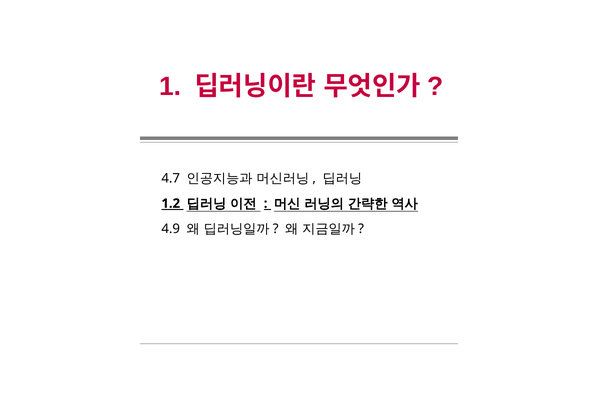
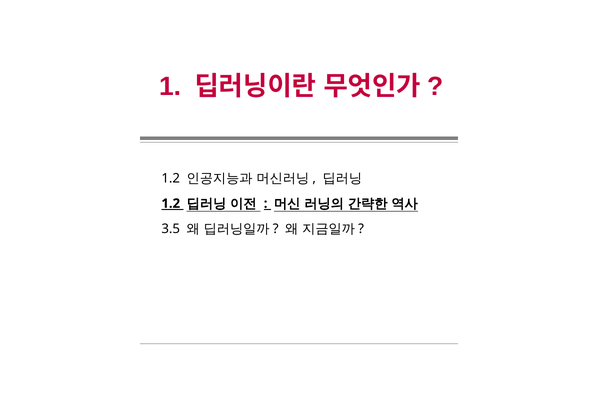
4.7: 4.7 -> 1.2 (171, 178)
4.9: 4.9 -> 3.5 (171, 229)
